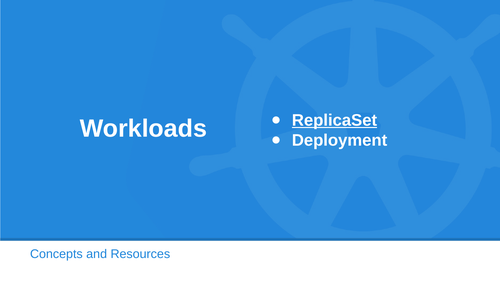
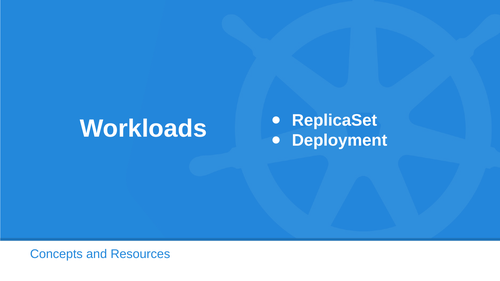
ReplicaSet underline: present -> none (335, 120)
